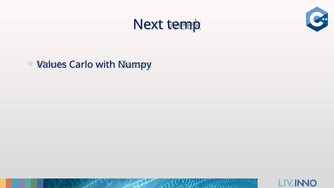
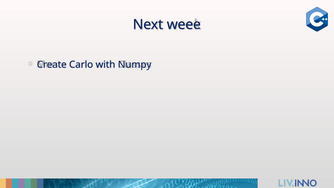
temp: temp -> weee (184, 25)
Values: Values -> Create (52, 65)
